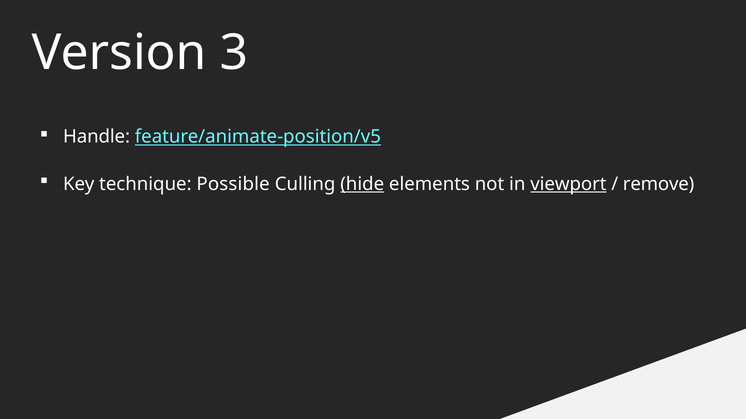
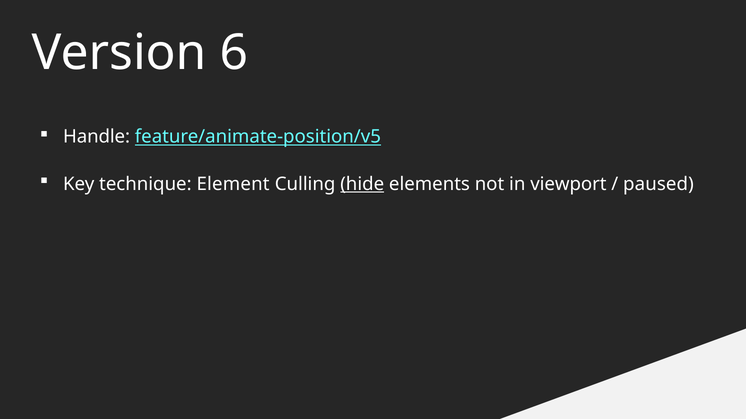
3: 3 -> 6 (234, 53)
Possible: Possible -> Element (233, 184)
viewport underline: present -> none (568, 184)
remove: remove -> paused (658, 184)
